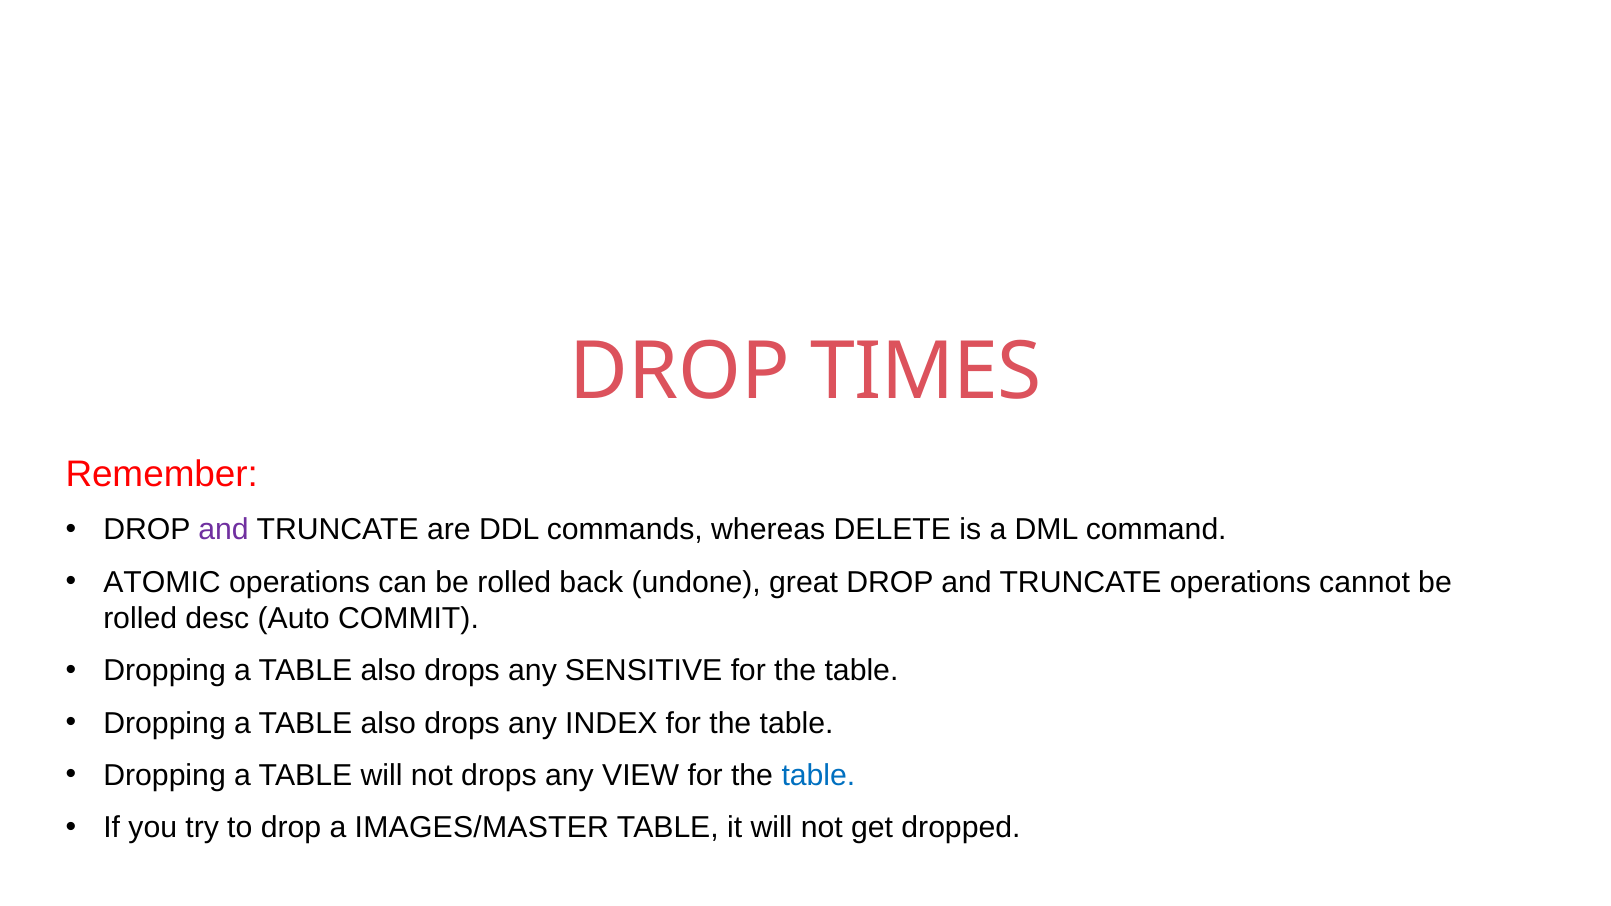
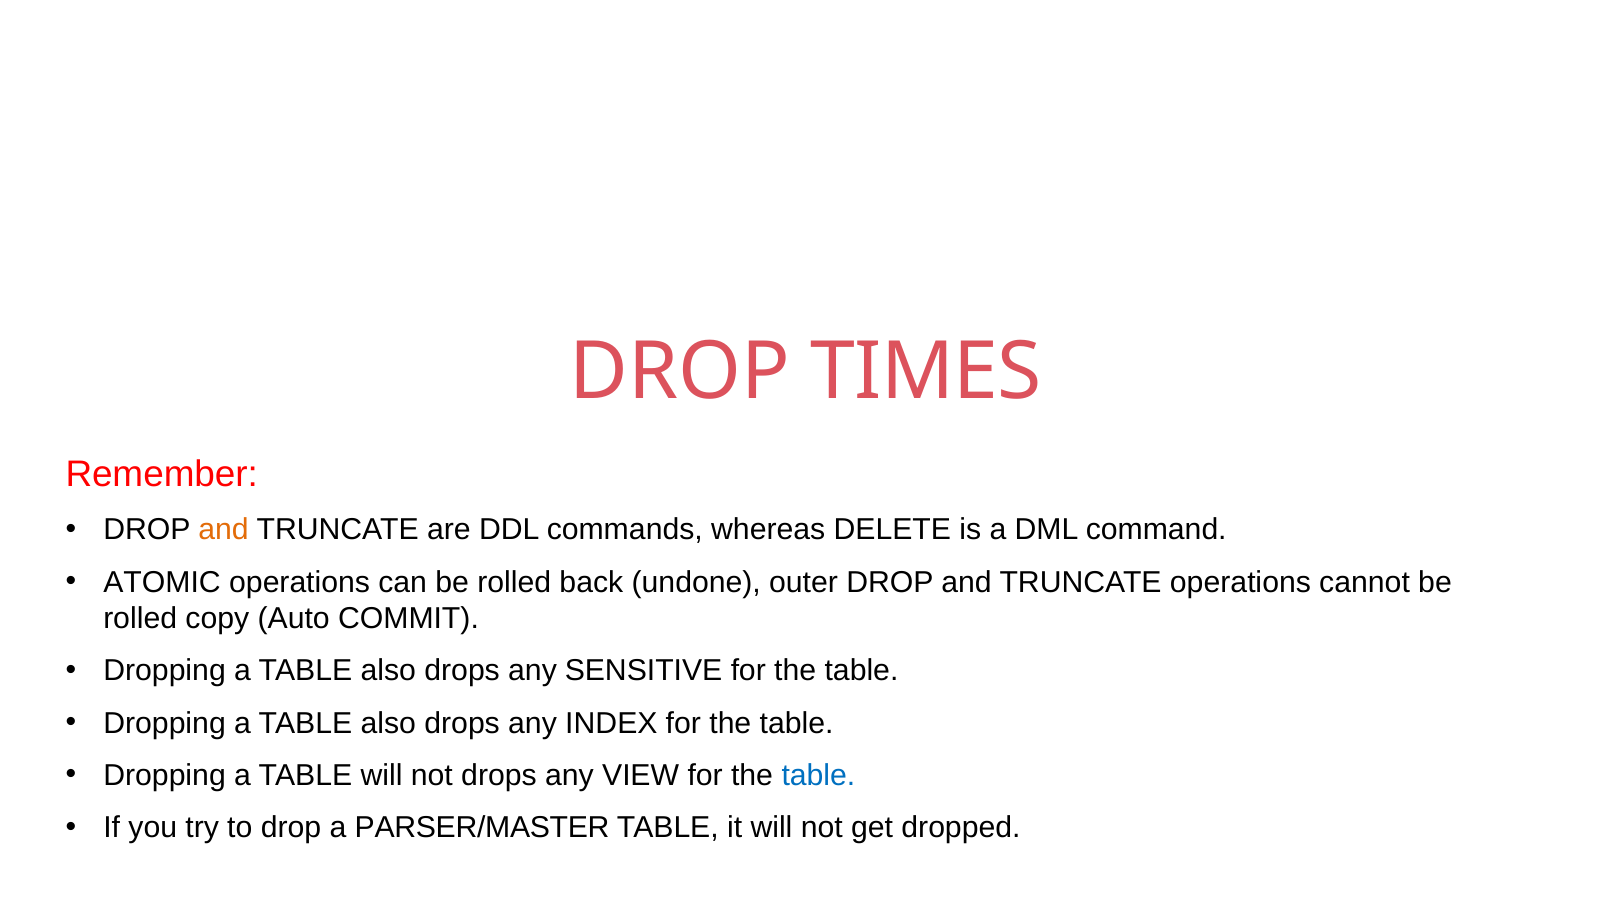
and colour: purple -> orange (224, 530)
great: great -> outer (804, 582)
desc: desc -> copy (217, 619)
IMAGES/MASTER: IMAGES/MASTER -> PARSER/MASTER (482, 828)
